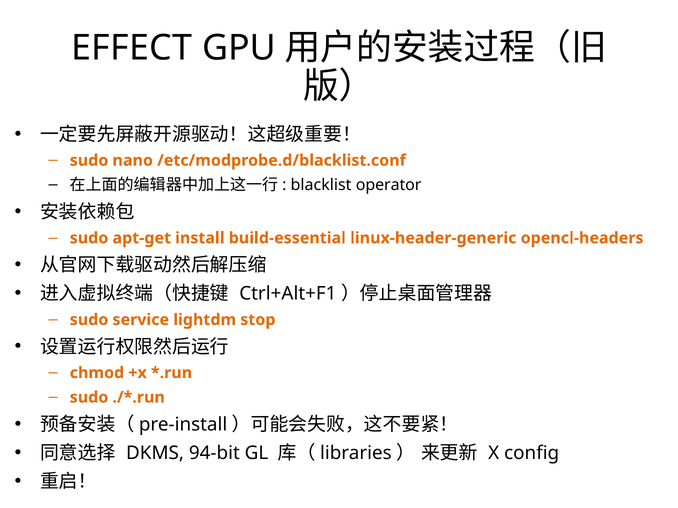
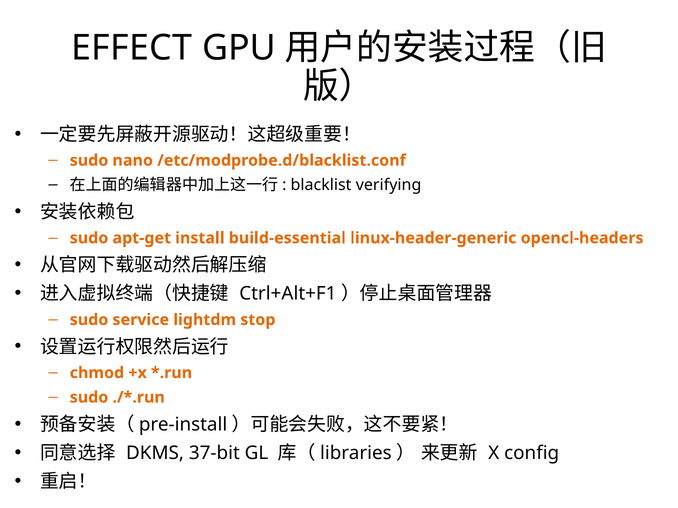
operator: operator -> verifying (389, 185)
94-bit: 94-bit -> 37-bit (214, 453)
